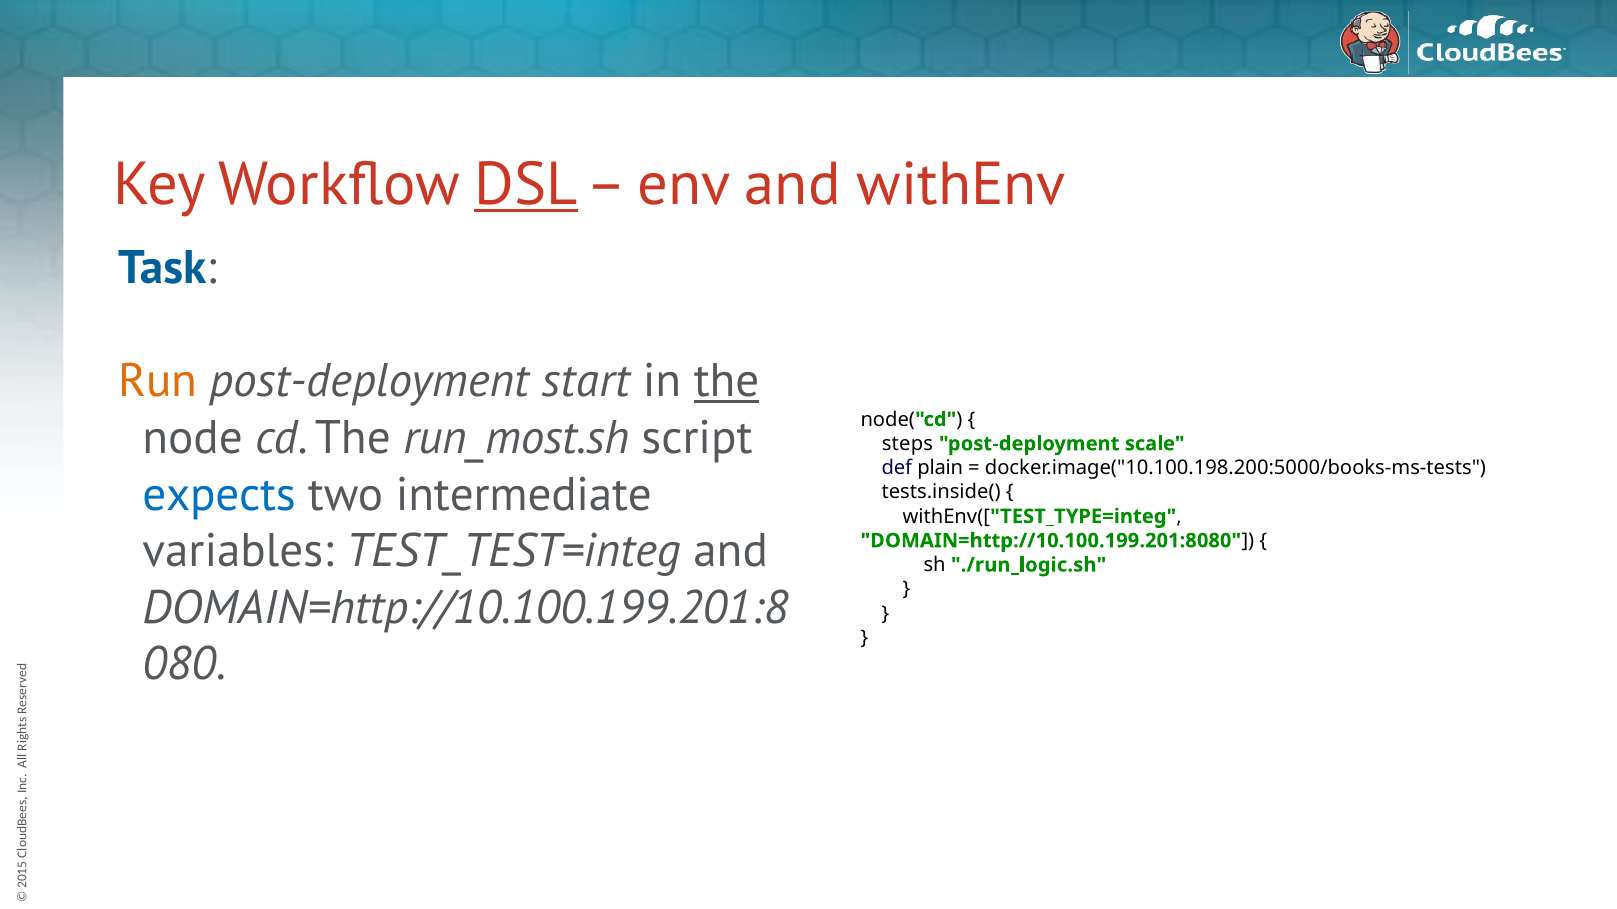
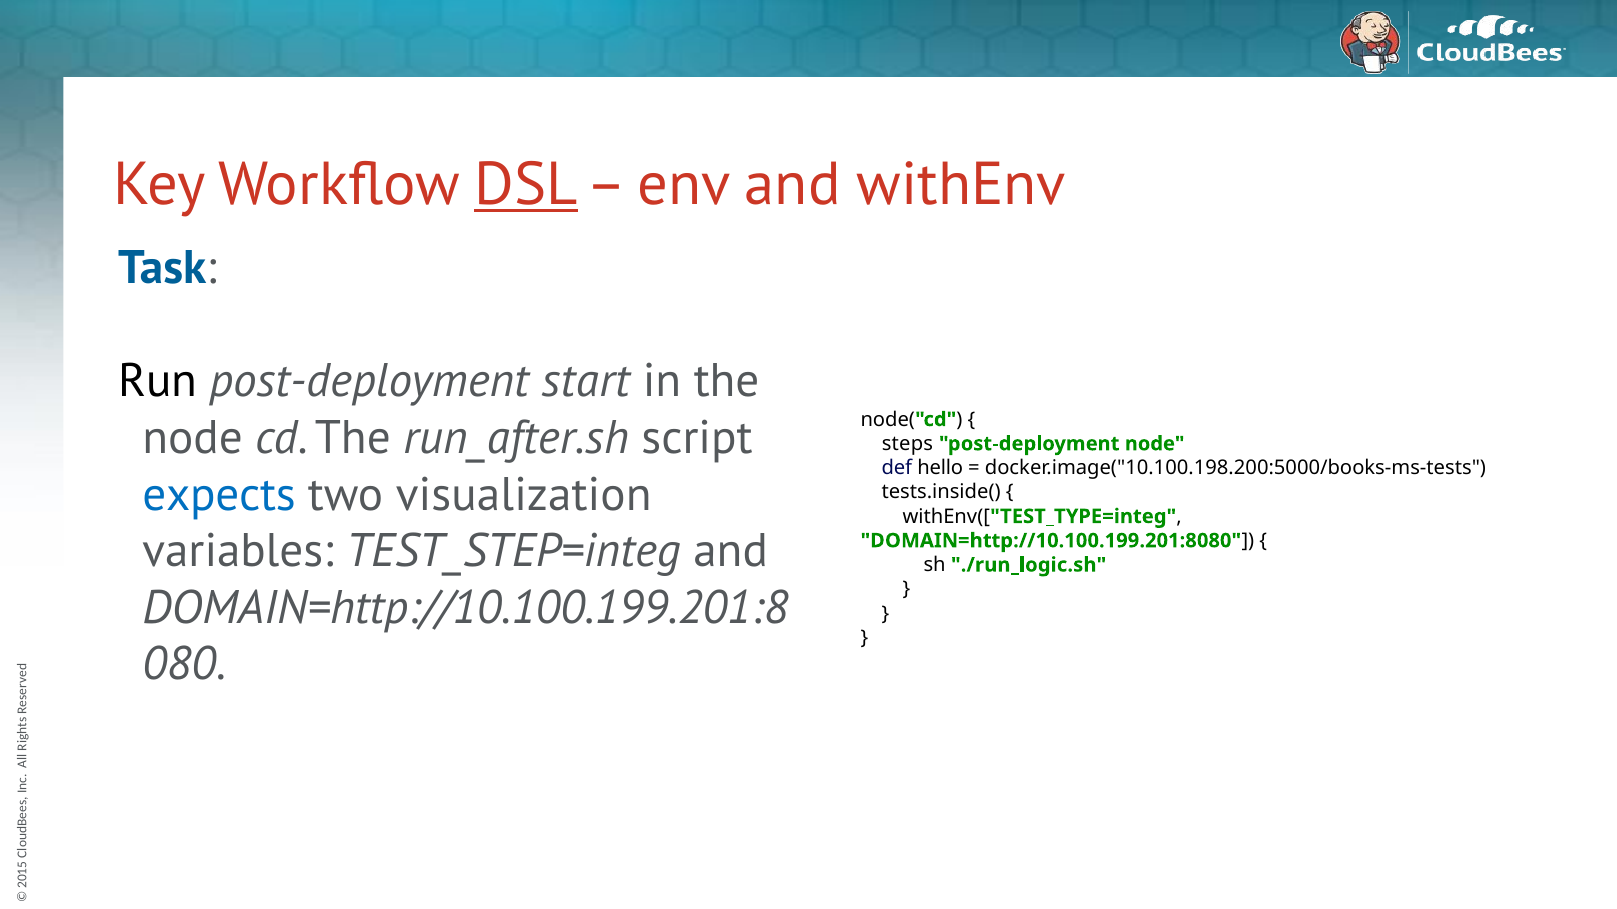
Run colour: orange -> black (158, 382)
the underline: present -> none (727, 382)
run_most.sh: run_most.sh -> run_after.sh (516, 438)
post-deployment scale: scale -> node (1155, 444)
plain: plain -> hello (940, 468)
intermediate: intermediate -> visualization (524, 495)
TEST_TEST=integ: TEST_TEST=integ -> TEST_STEP=integ (513, 551)
